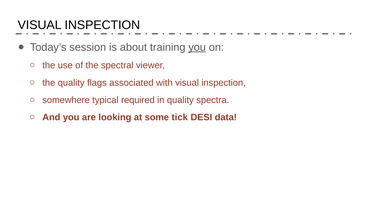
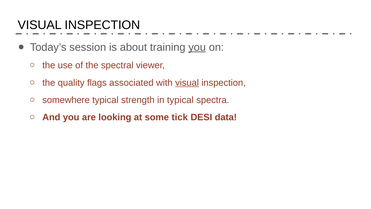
visual underline: none -> present (187, 83)
required: required -> strength (138, 100)
in quality: quality -> typical (180, 100)
